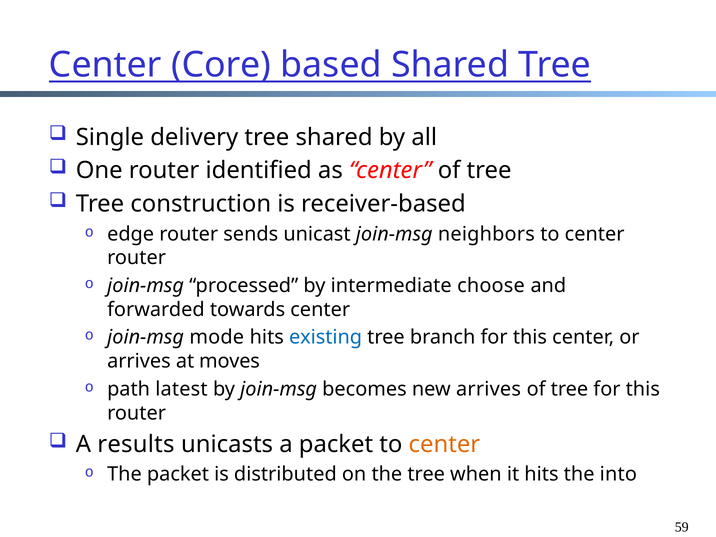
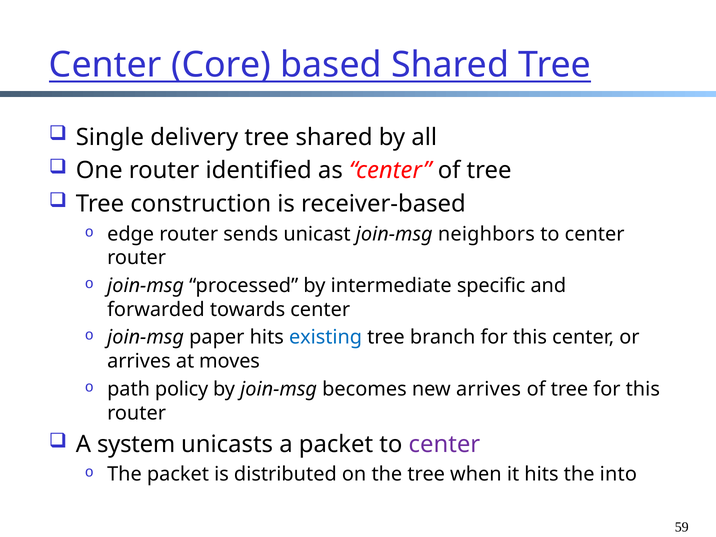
choose: choose -> specific (491, 286)
mode: mode -> paper (217, 337)
latest: latest -> policy (182, 389)
results: results -> system (136, 444)
center colour: orange -> purple (444, 444)
